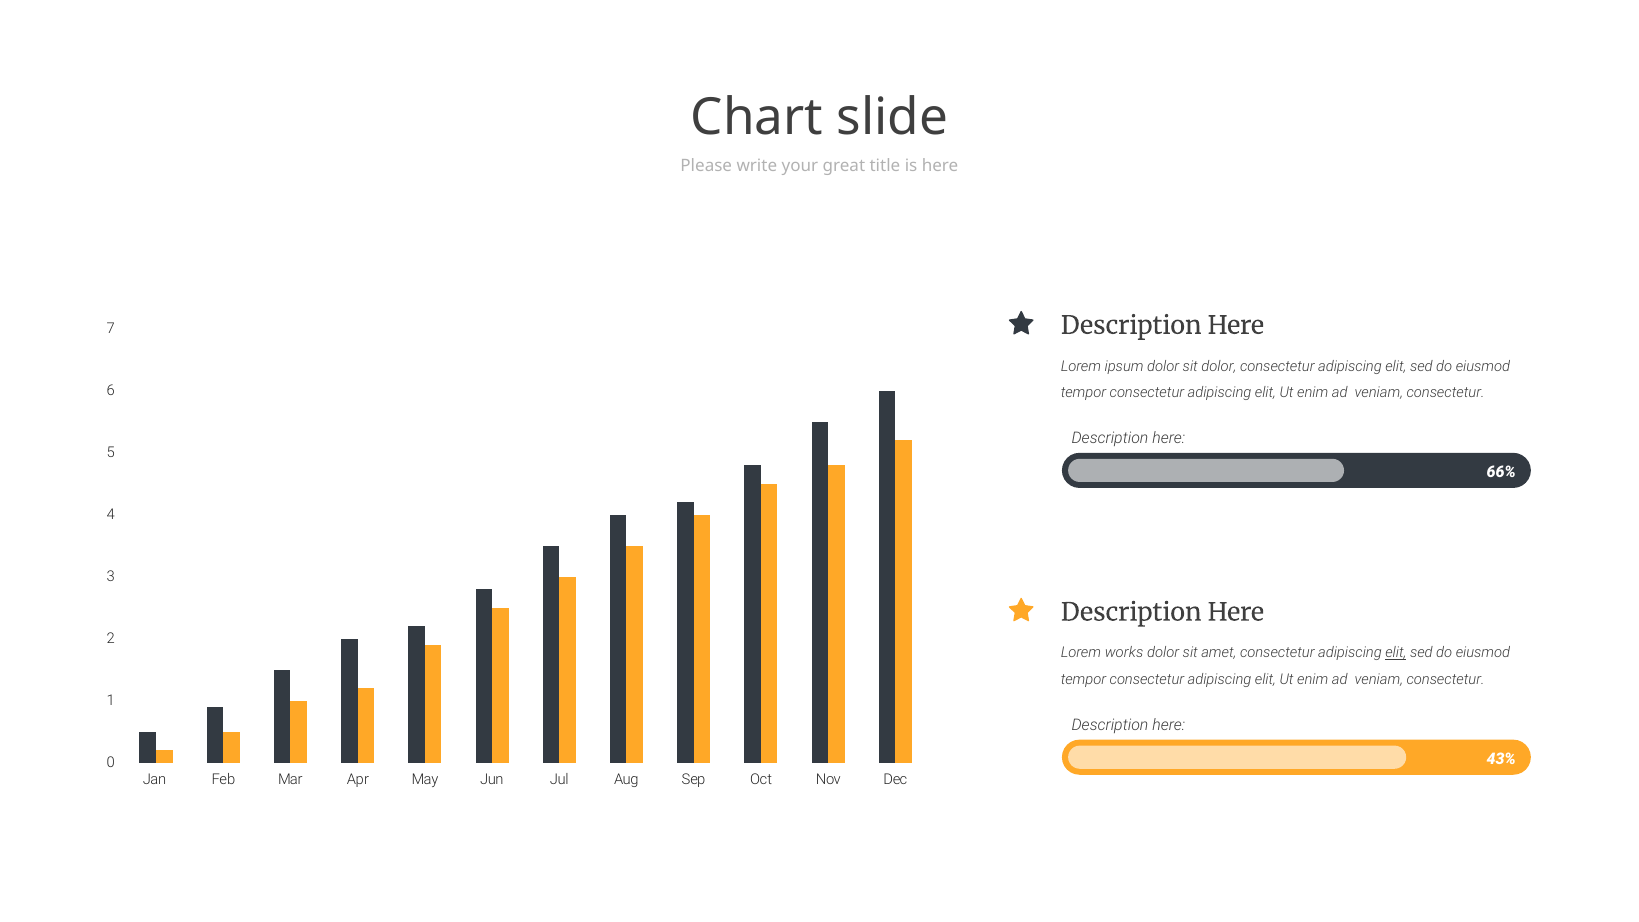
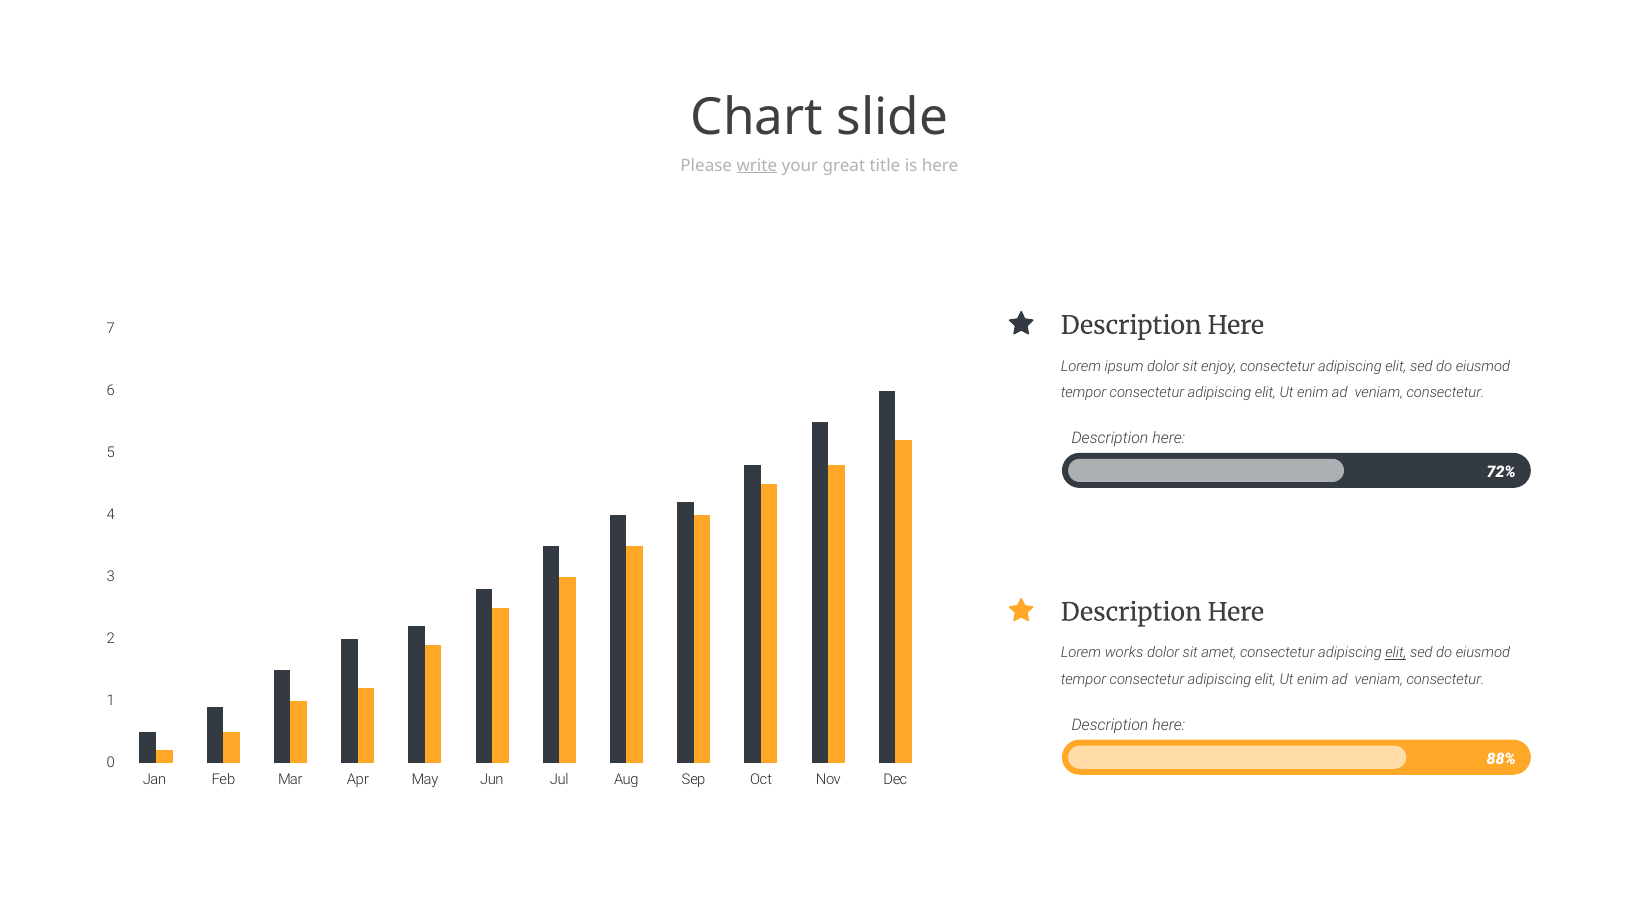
write underline: none -> present (757, 165)
sit dolor: dolor -> enjoy (1219, 366)
66%: 66% -> 72% (1501, 472)
43%: 43% -> 88% (1501, 759)
